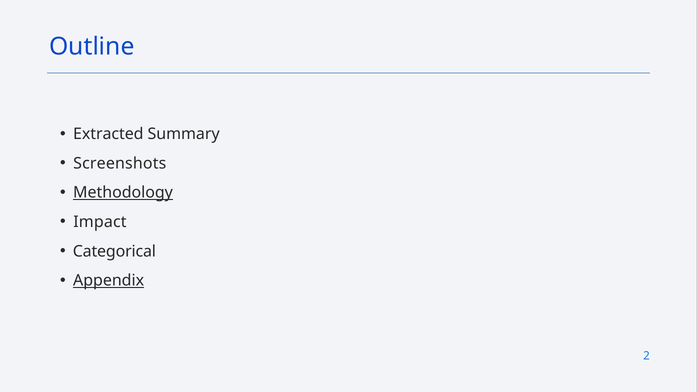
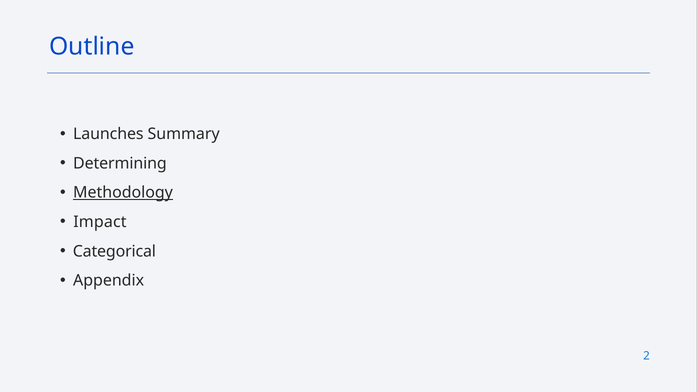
Extracted: Extracted -> Launches (108, 134)
Screenshots: Screenshots -> Determining (120, 163)
Appendix underline: present -> none (109, 281)
